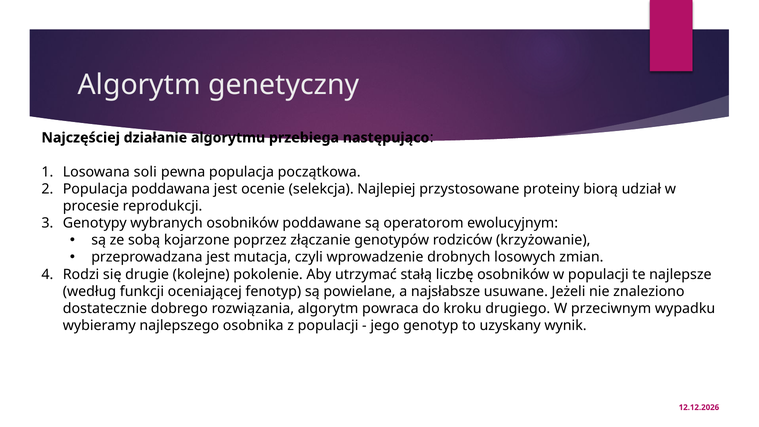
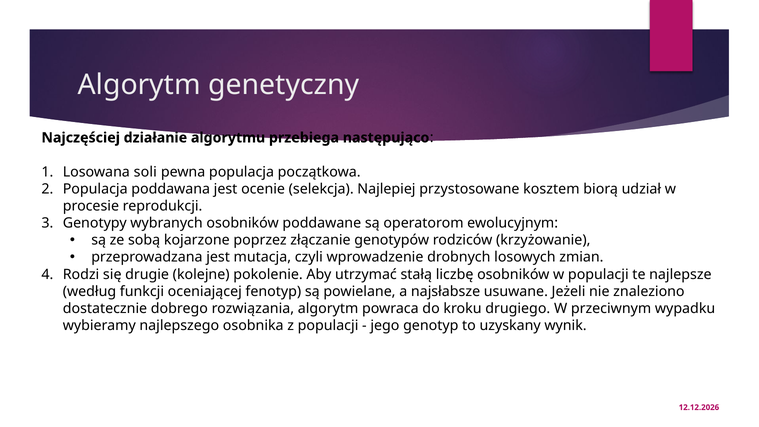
proteiny: proteiny -> kosztem (551, 189)
